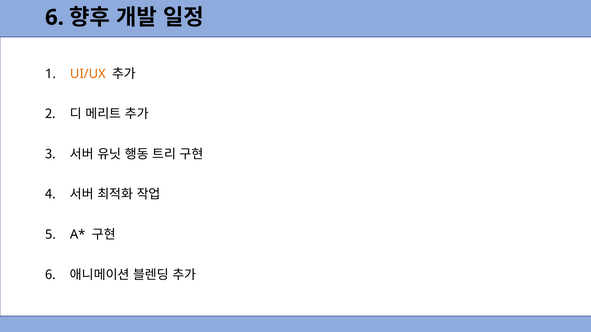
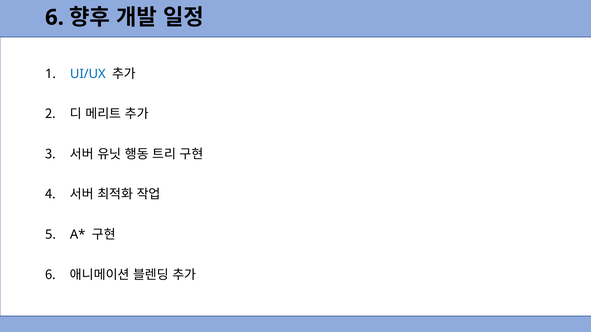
UI/UX colour: orange -> blue (88, 74)
